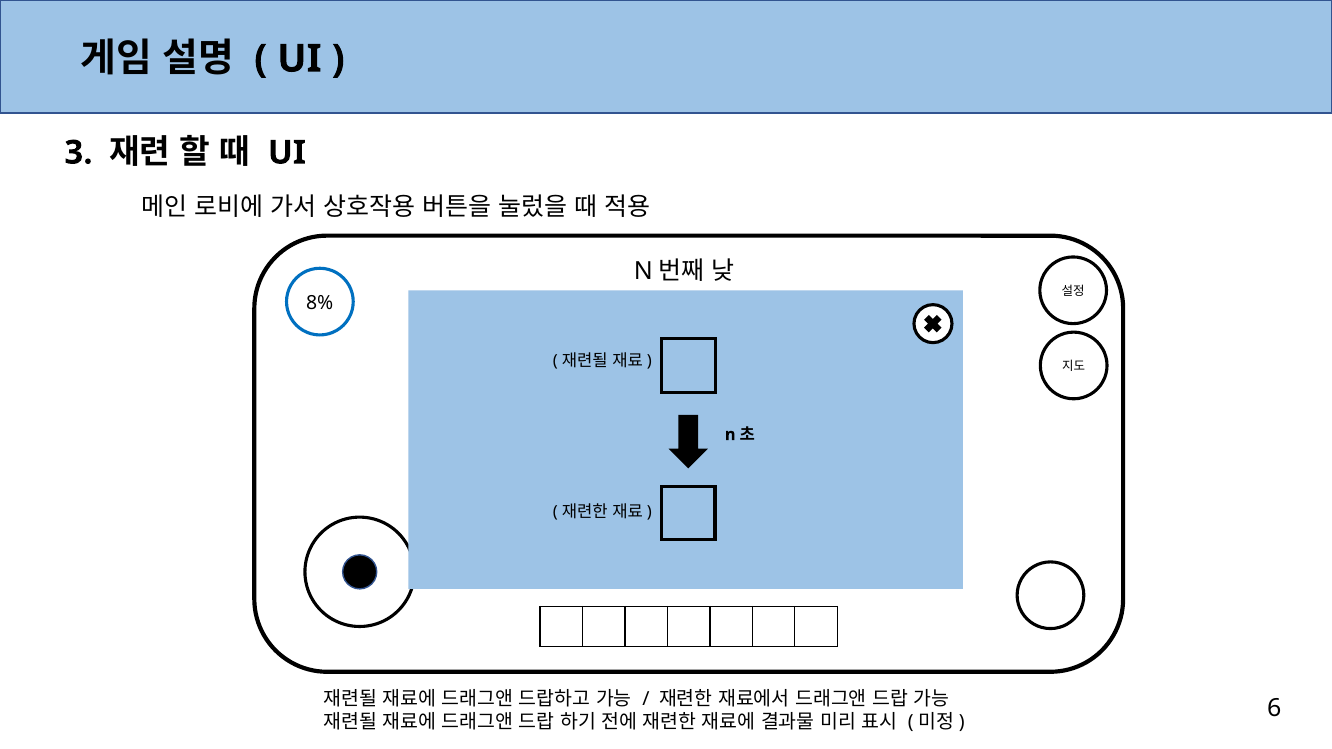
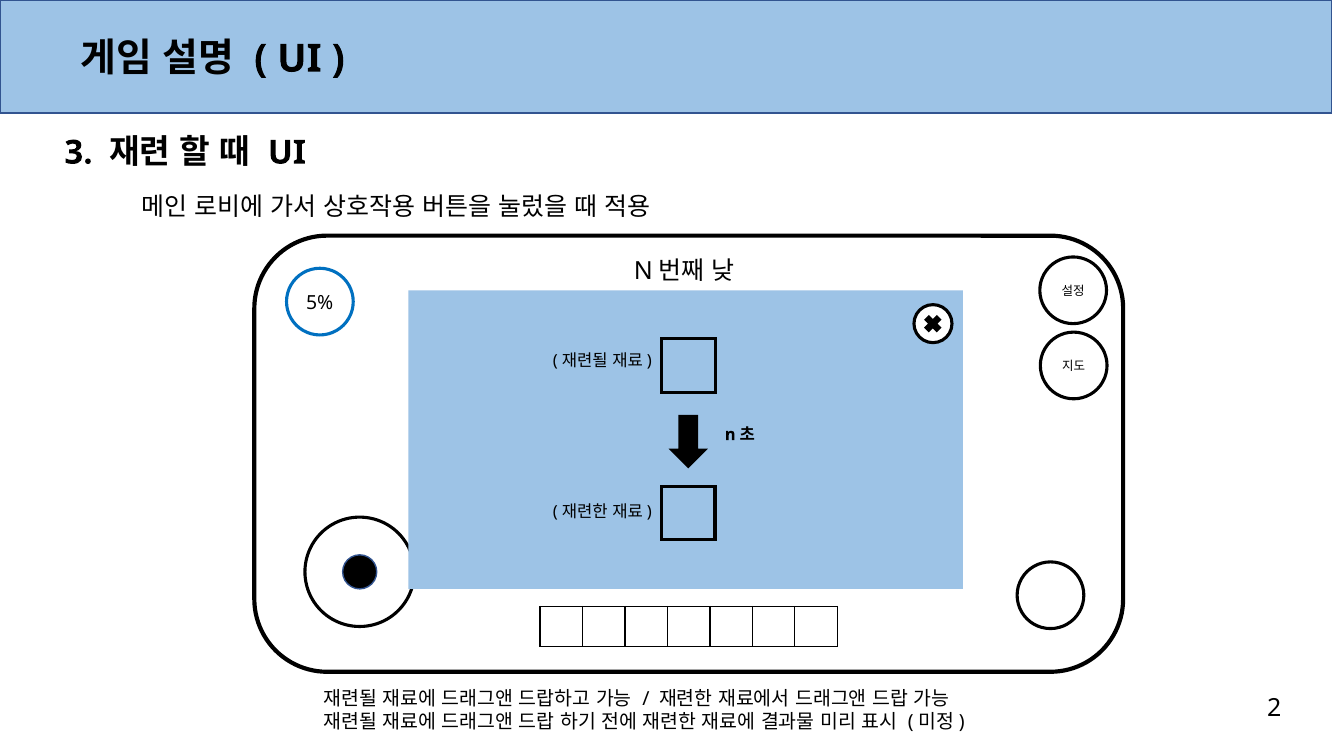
8%: 8% -> 5% (320, 303)
6: 6 -> 2 (1274, 709)
